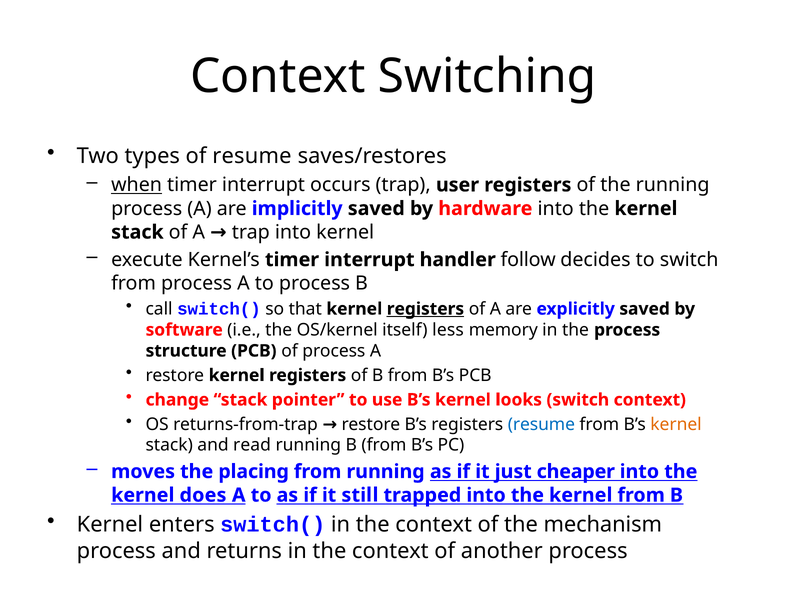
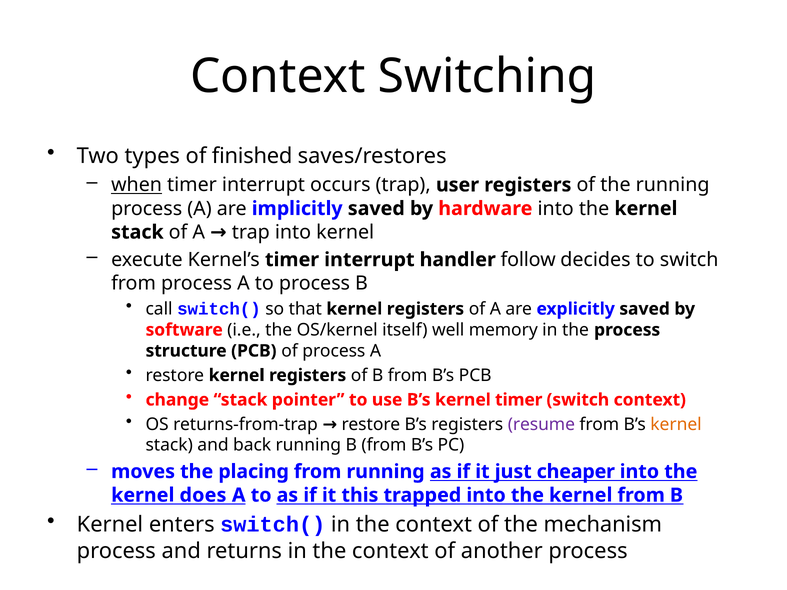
of resume: resume -> finished (252, 156)
registers underline: present -> none (425, 309)
less: less -> well (448, 330)
kernel looks: looks -> timer (519, 400)
resume colour: blue -> purple (541, 424)
read: read -> back (252, 445)
still: still -> this (360, 495)
